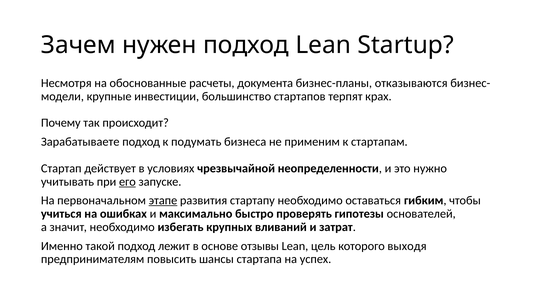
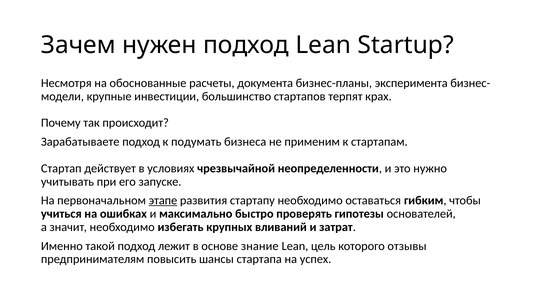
отказываются: отказываются -> эксперимента (411, 83)
его underline: present -> none (127, 182)
отзывы: отзывы -> знание (260, 246)
выходя: выходя -> отзывы (407, 246)
